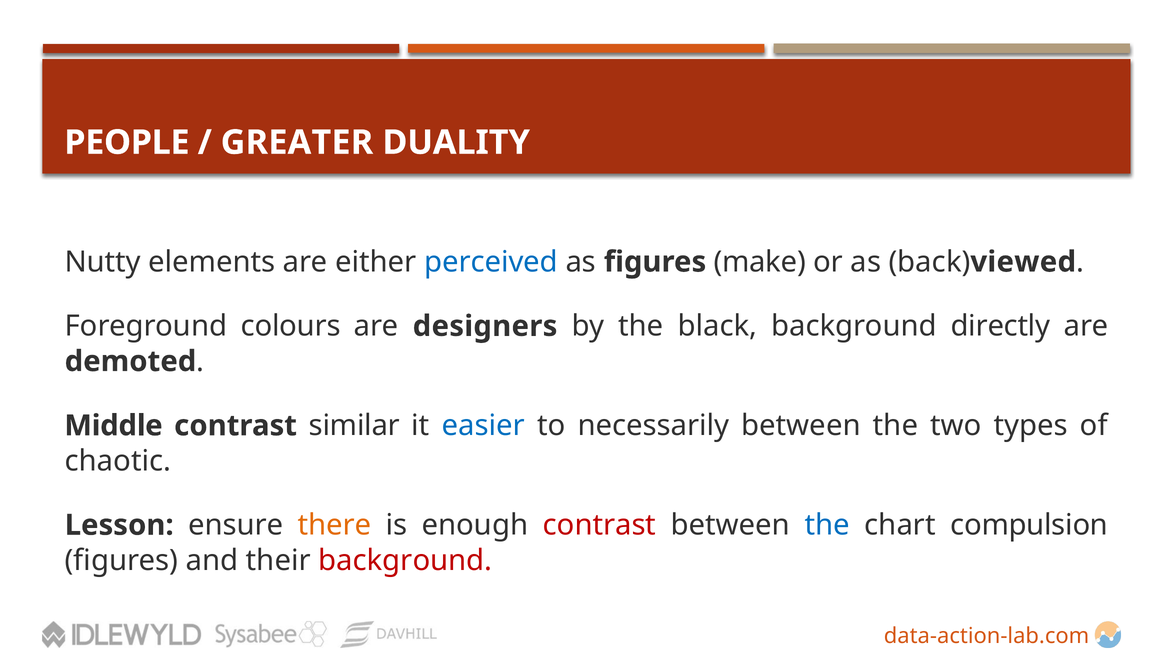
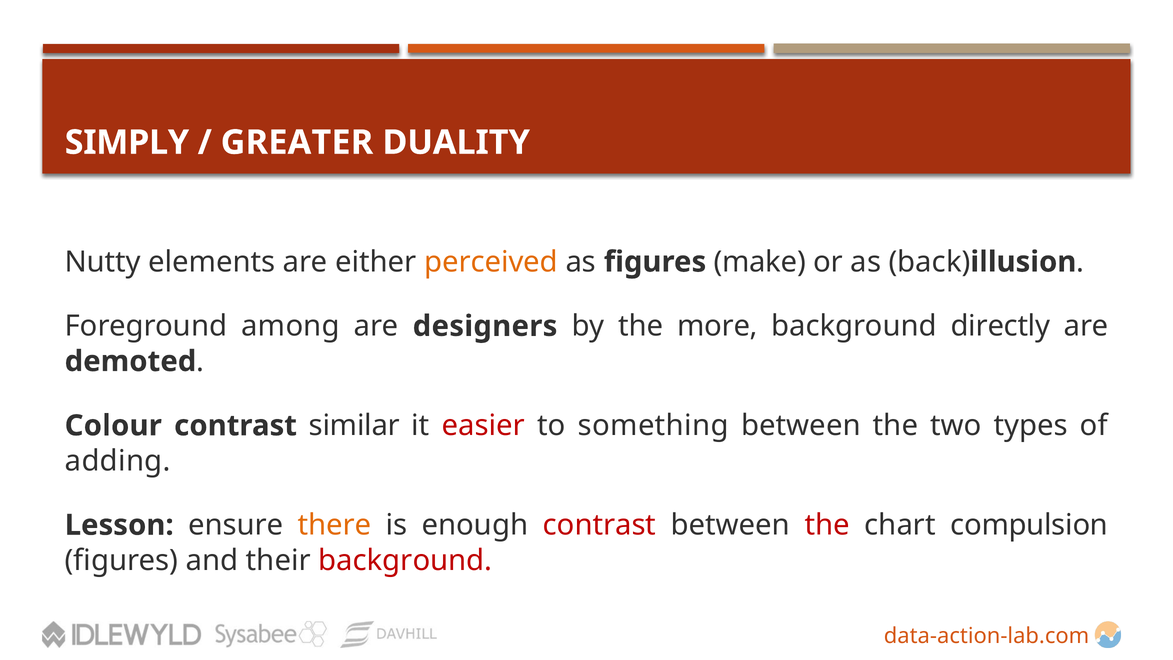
PEOPLE: PEOPLE -> SIMPLY (127, 142)
perceived colour: blue -> orange (491, 262)
viewed: viewed -> illusion (1023, 262)
colours: colours -> among (291, 326)
black: black -> more (717, 326)
Middle: Middle -> Colour (113, 426)
easier colour: blue -> red (483, 426)
necessarily: necessarily -> something (653, 426)
chaotic: chaotic -> adding (118, 461)
the colour: blue -> red (827, 525)
